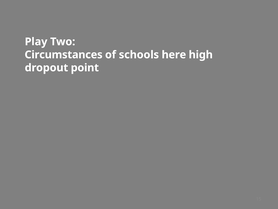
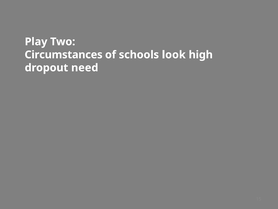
here: here -> look (174, 55)
point: point -> need (85, 68)
